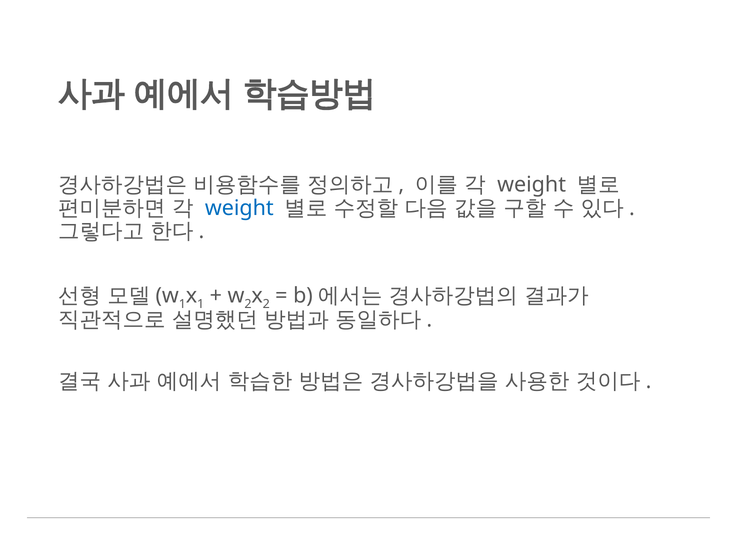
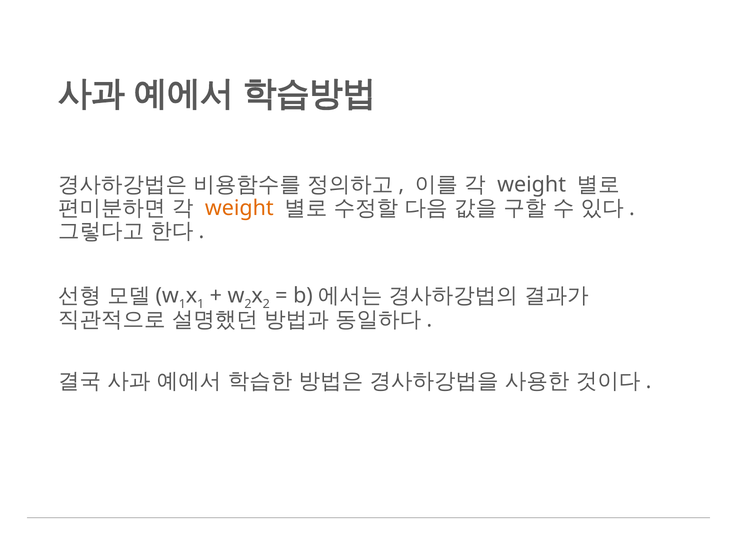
weight colour: blue -> orange (239, 208)
